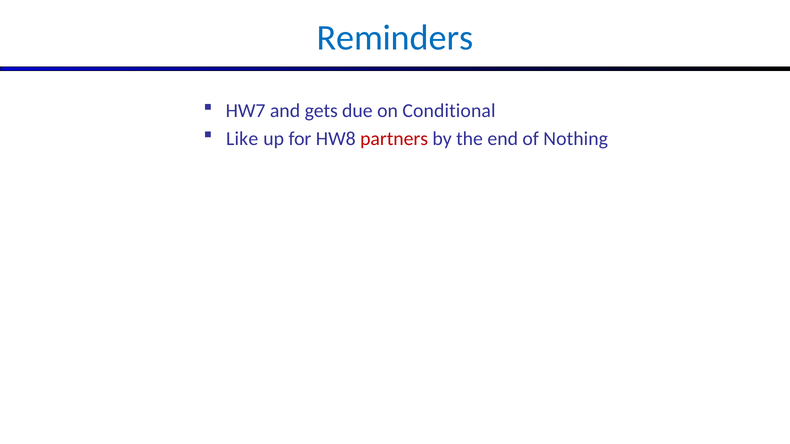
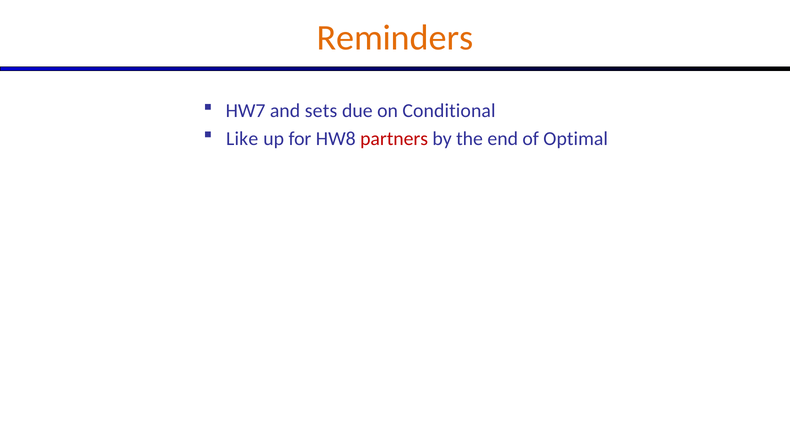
Reminders colour: blue -> orange (395, 38)
gets: gets -> sets (321, 111)
Nothing: Nothing -> Optimal (576, 139)
